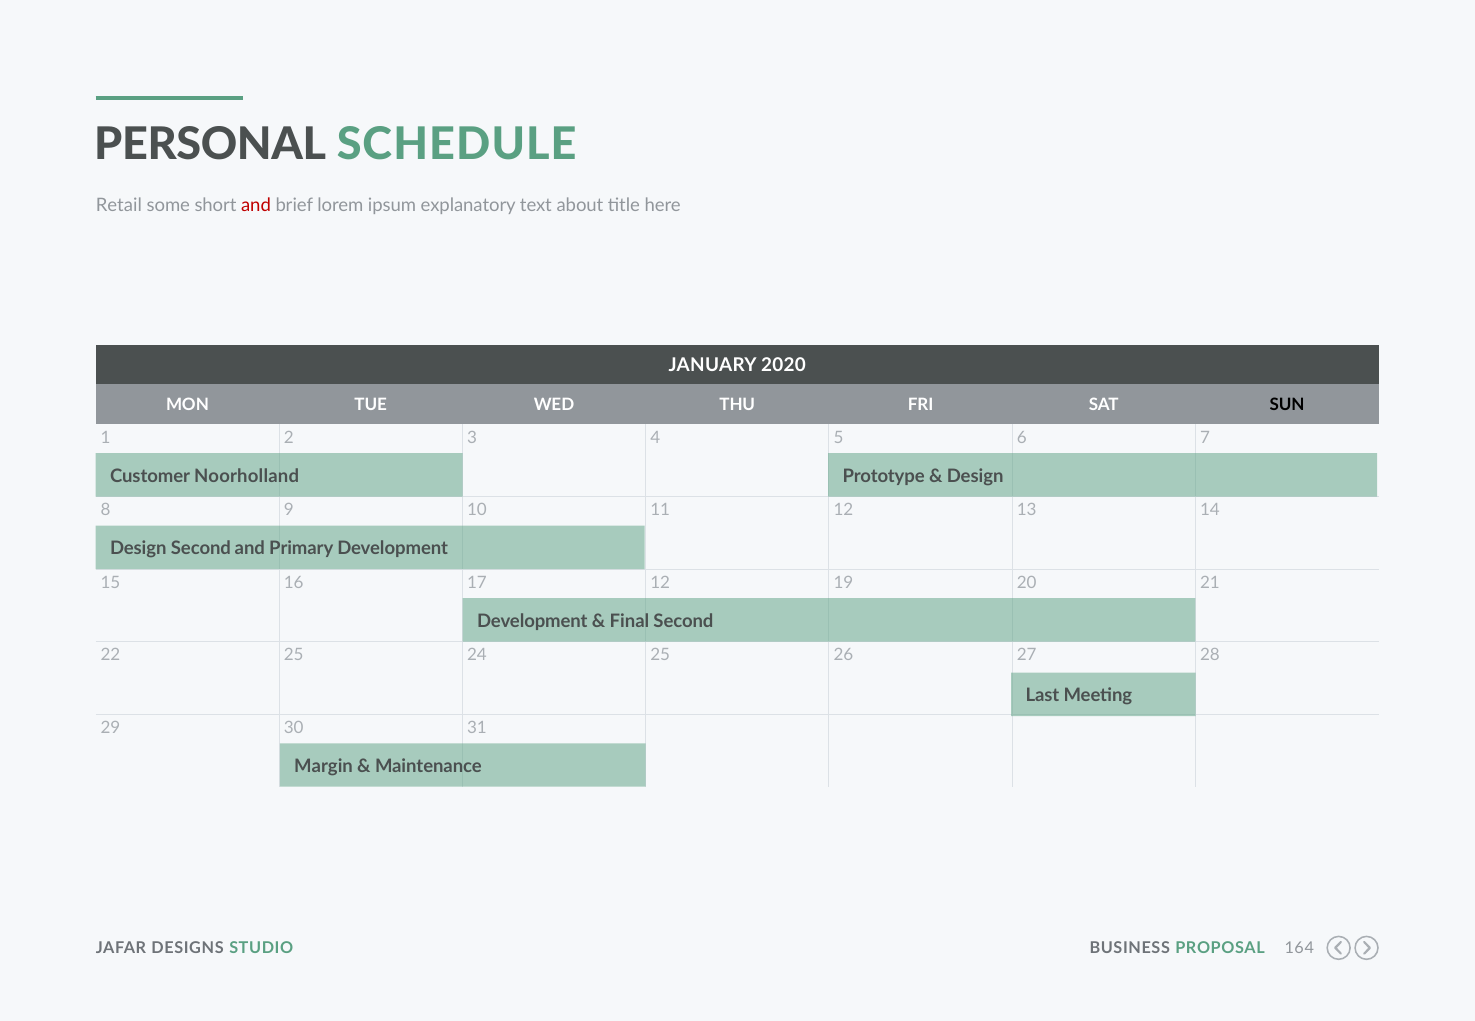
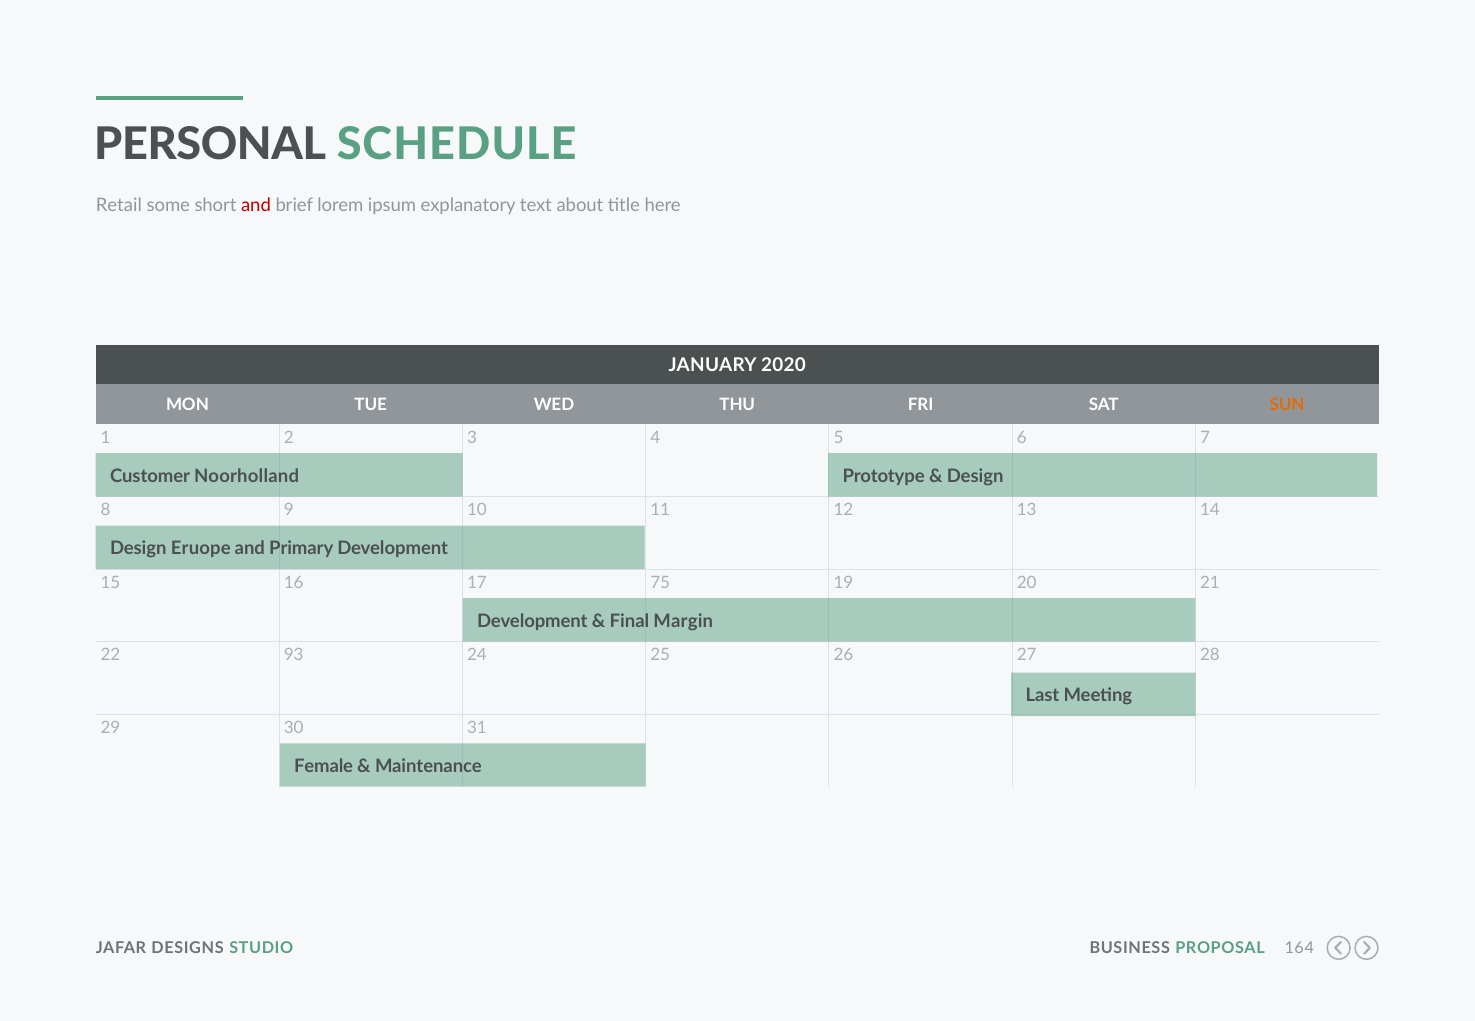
SUN colour: black -> orange (1287, 405)
Design Second: Second -> Eruope (201, 549)
17 12: 12 -> 75 (660, 583)
Final Second: Second -> Margin (683, 621)
22 25: 25 -> 93 (294, 655)
Margin: Margin -> Female (324, 766)
